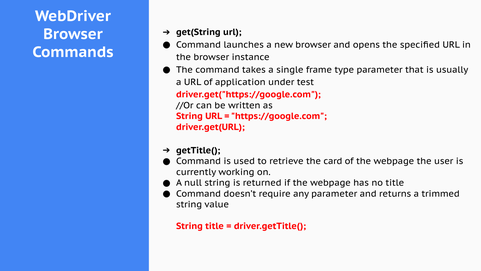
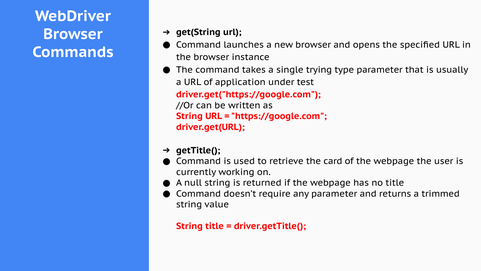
frame: frame -> trying (319, 70)
